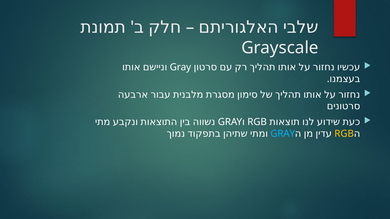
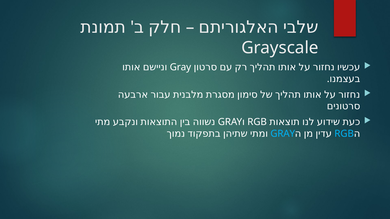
RGB colour: yellow -> light blue (344, 134)
